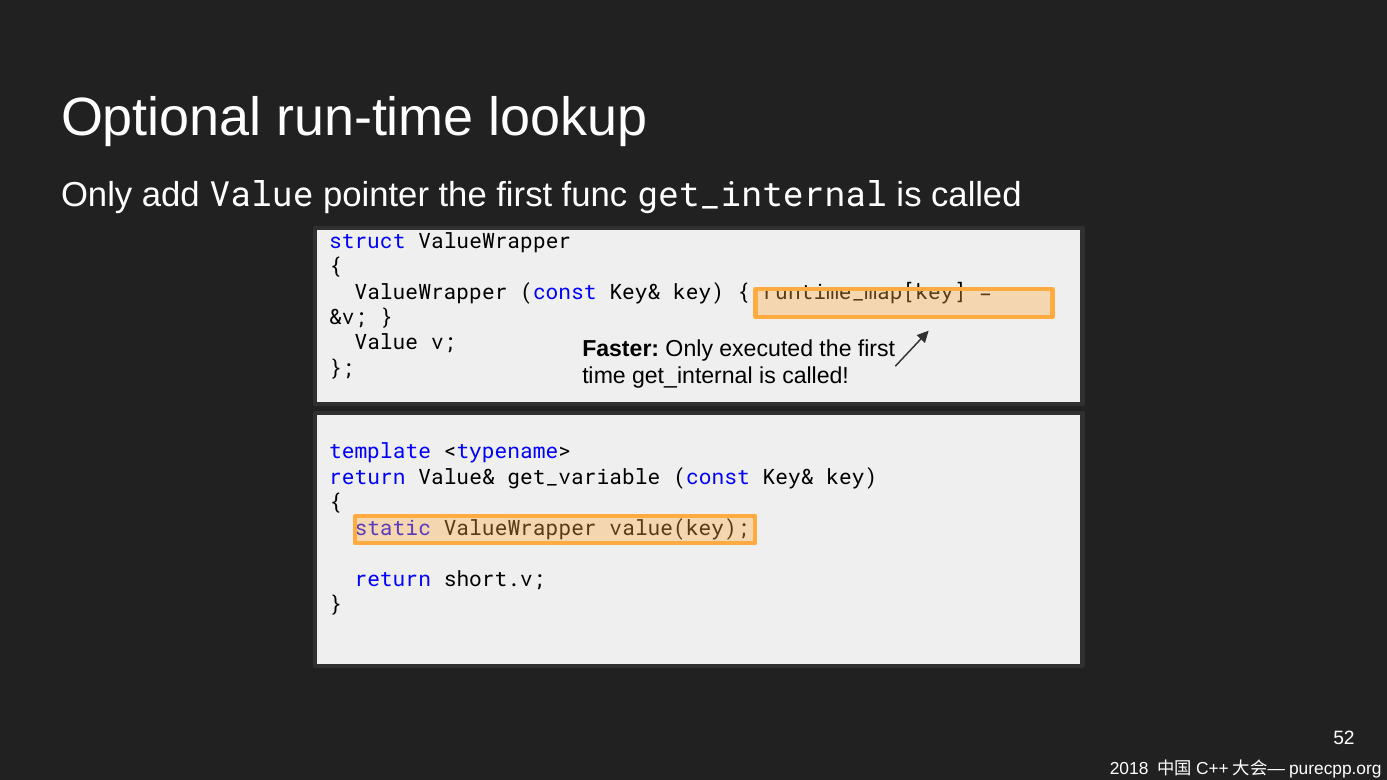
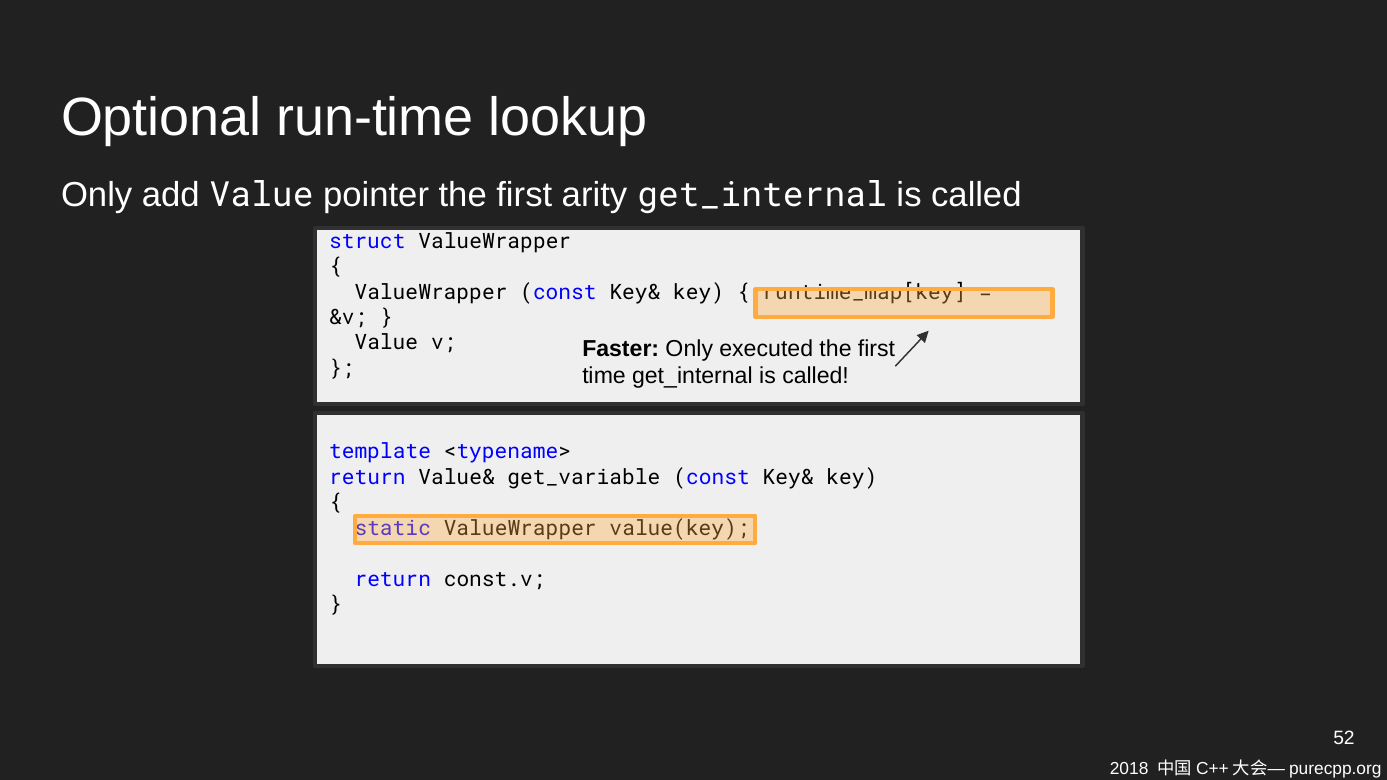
func: func -> arity (594, 195)
short.v: short.v -> const.v (495, 579)
